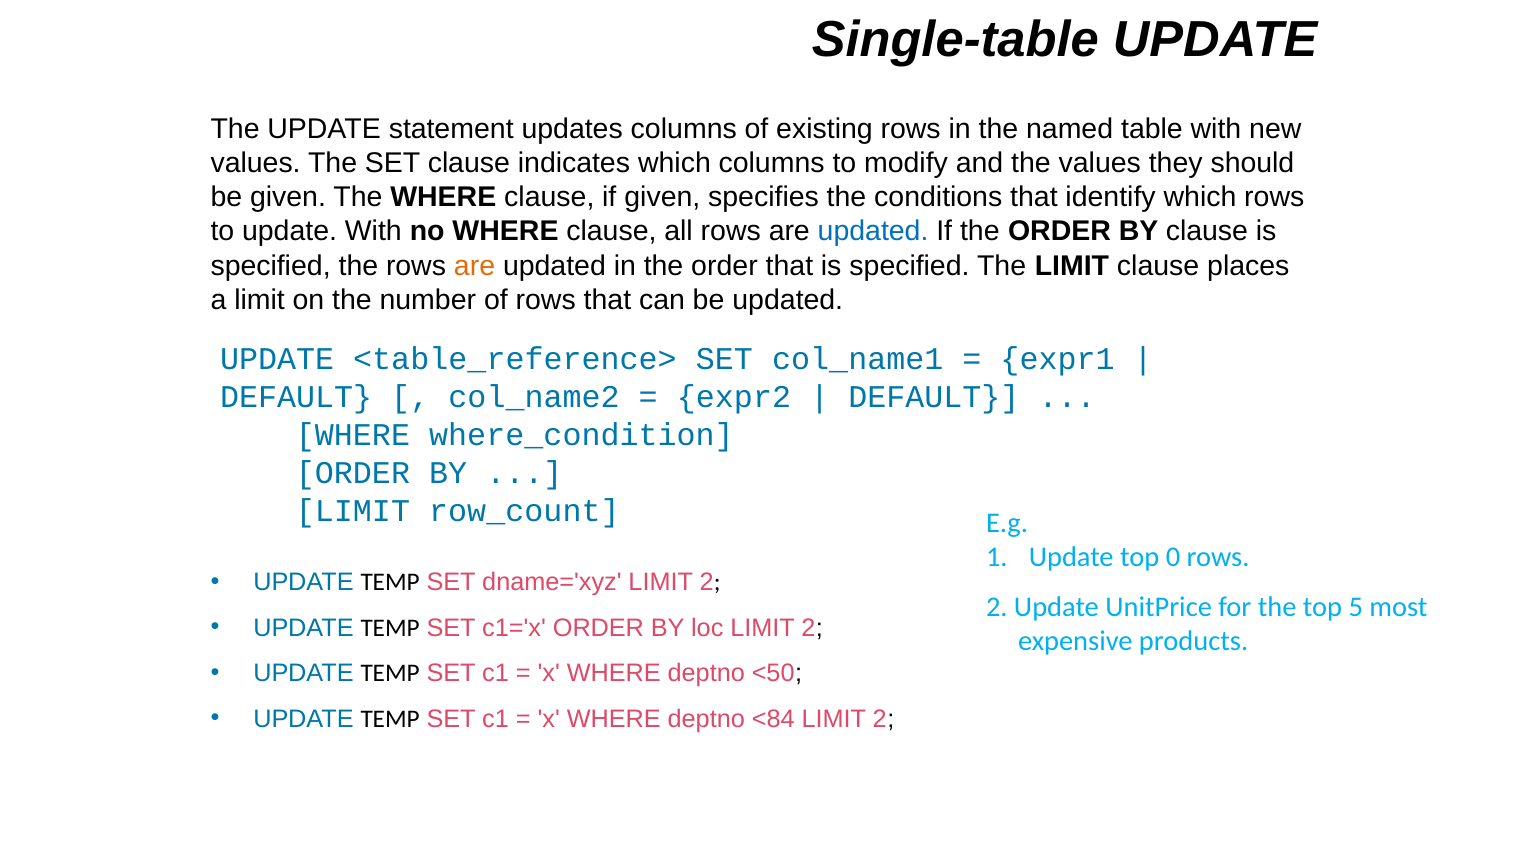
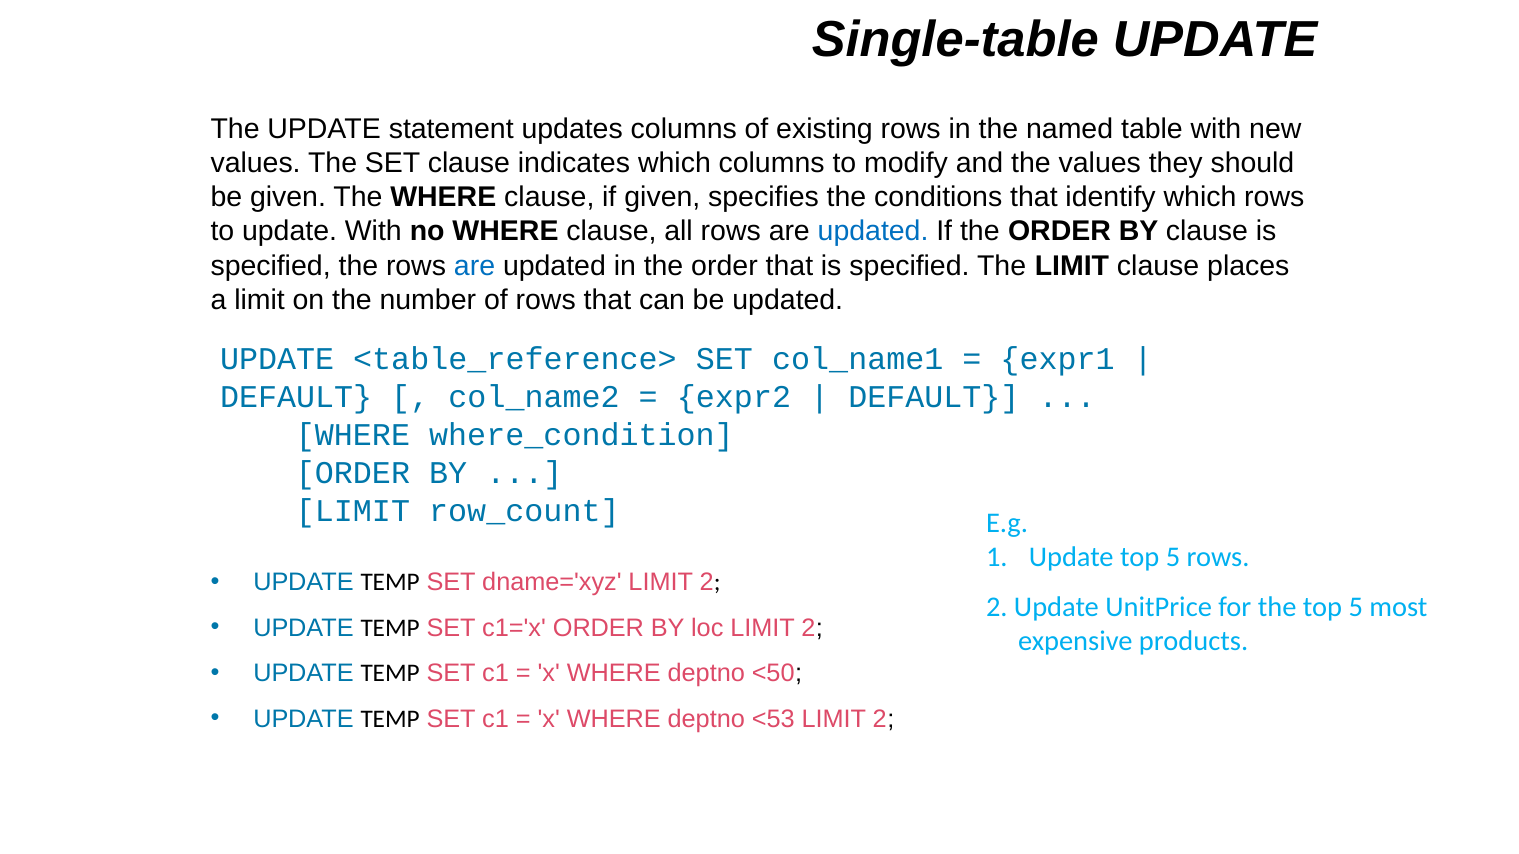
are colour: orange -> blue (475, 266)
Update top 0: 0 -> 5 (1173, 558)
<84: <84 -> <53 (773, 719)
